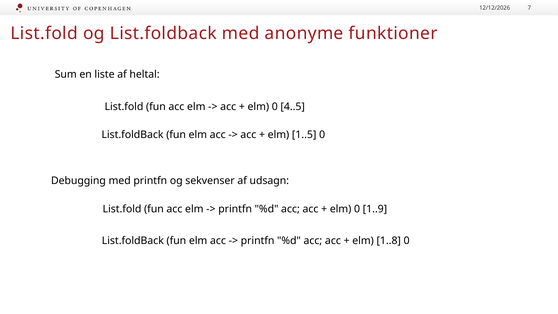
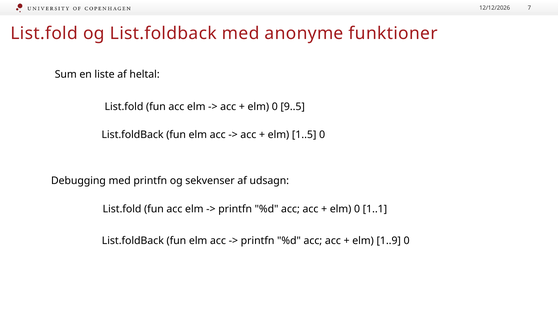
4..5: 4..5 -> 9..5 (293, 107)
1..9: 1..9 -> 1..1 (375, 209)
1..8: 1..8 -> 1..9 (389, 241)
